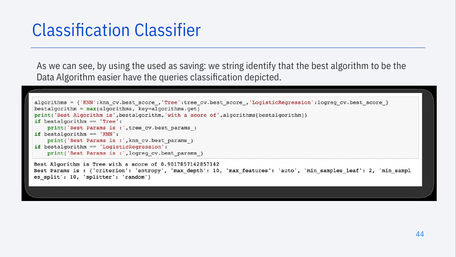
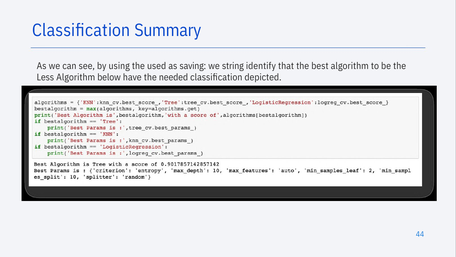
Classifier: Classifier -> Summary (168, 30)
Data: Data -> Less (45, 77)
easier: easier -> below (109, 77)
queries: queries -> needed (174, 77)
